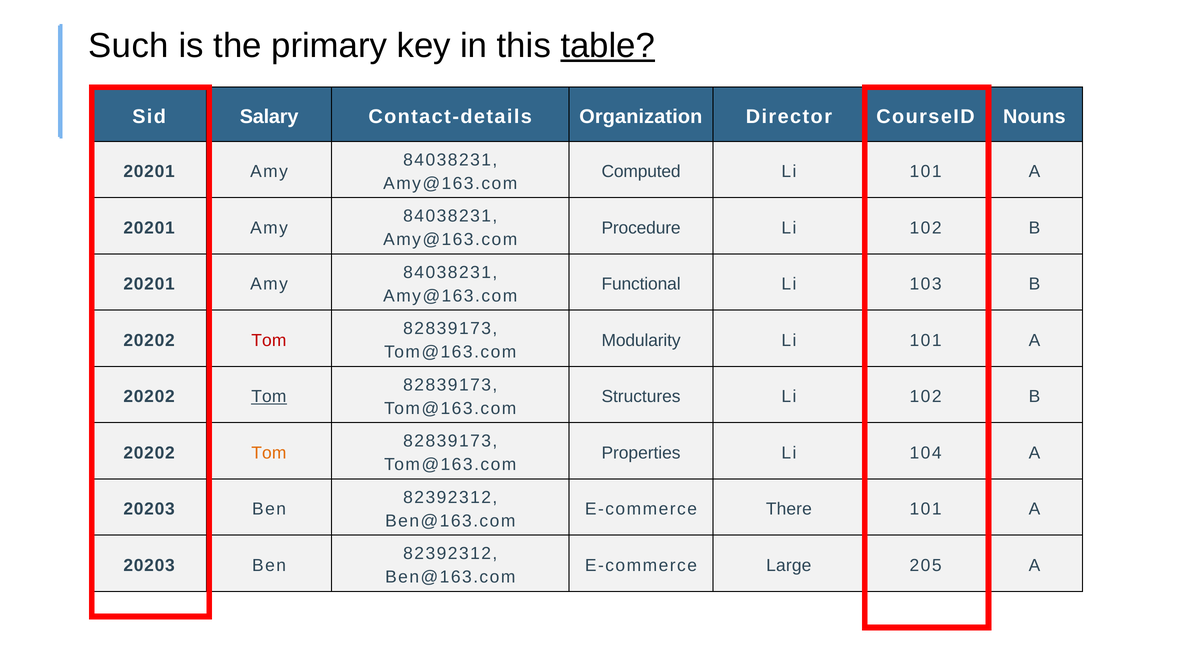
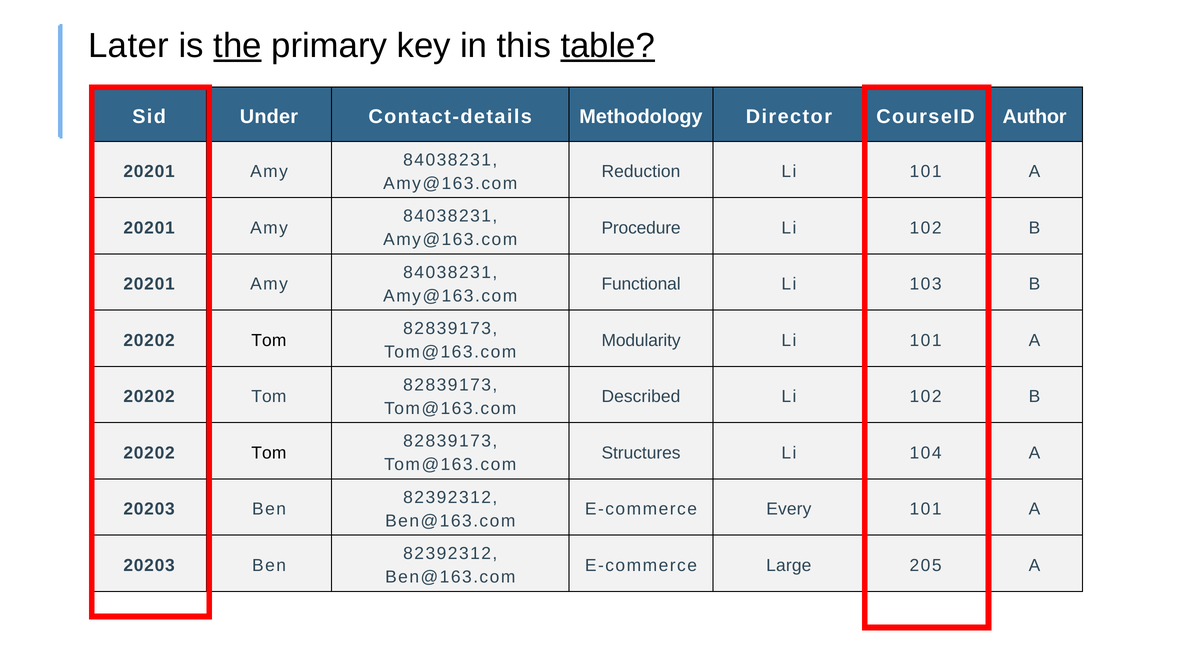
Such: Such -> Later (129, 46)
the underline: none -> present (238, 46)
Salary: Salary -> Under (269, 117)
Organization: Organization -> Methodology (641, 117)
Nouns: Nouns -> Author (1035, 117)
Computed: Computed -> Reduction (641, 172)
Tom colour: red -> black (269, 340)
Tom underline: present -> none (269, 397)
Structures: Structures -> Described (641, 397)
Tom colour: orange -> black (269, 453)
Properties: Properties -> Structures (641, 453)
There: There -> Every (789, 509)
